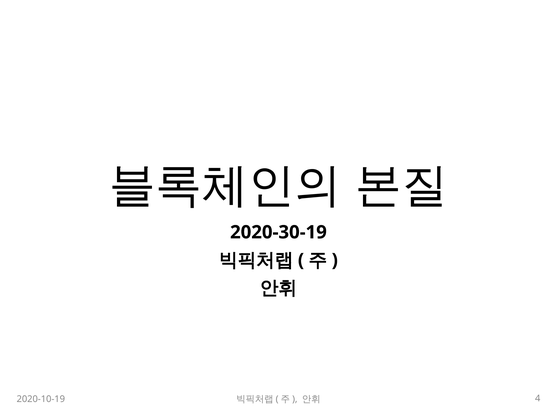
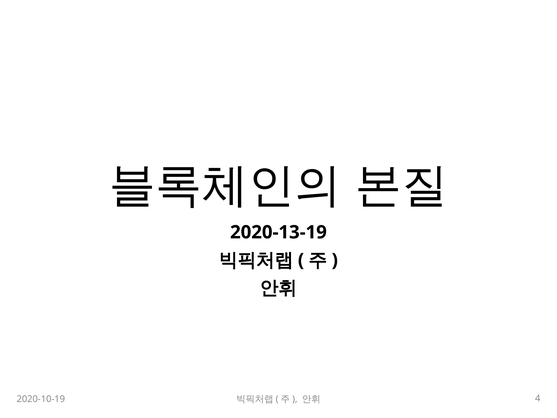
2020-30-19: 2020-30-19 -> 2020-13-19 (278, 232)
